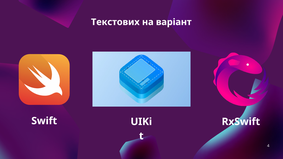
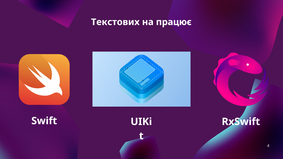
варіант: варіант -> працює (174, 22)
